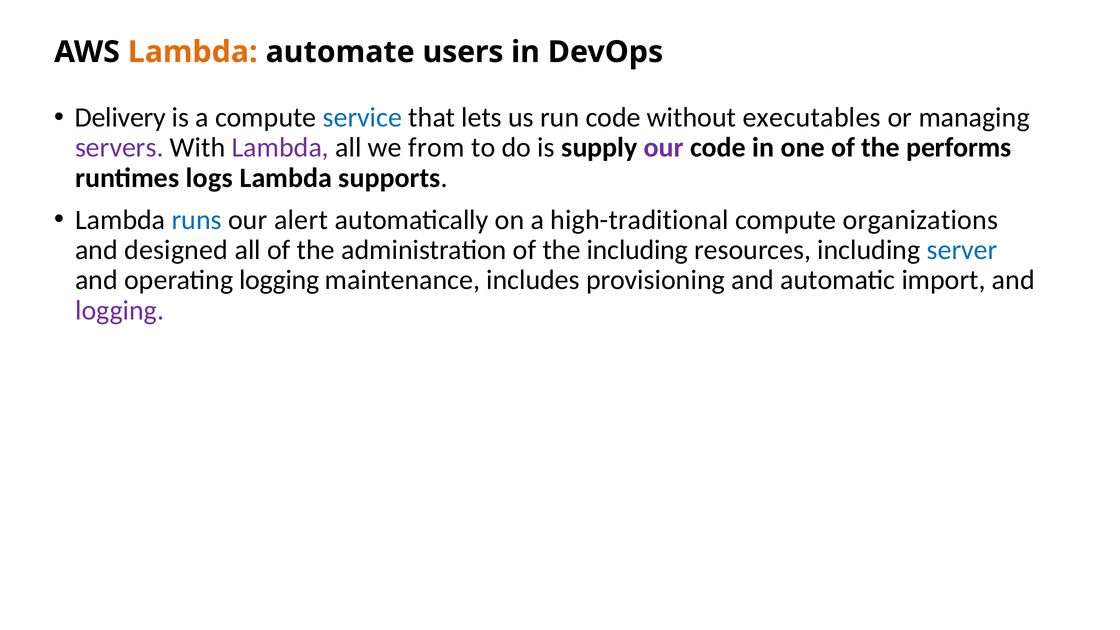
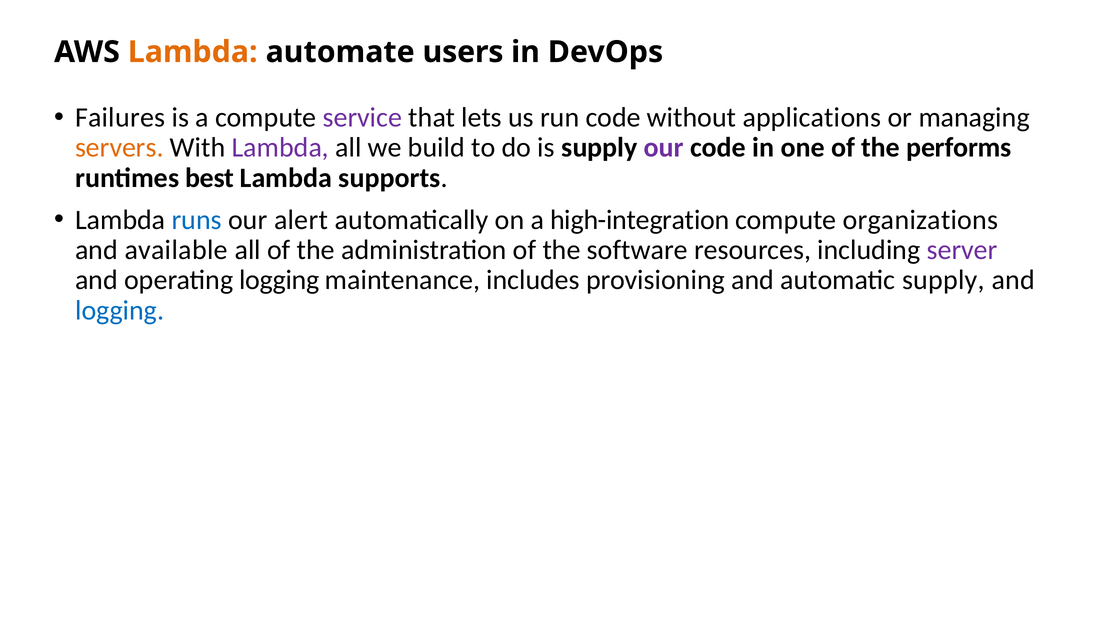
Delivery: Delivery -> Failures (120, 117)
service colour: blue -> purple (362, 117)
executables: executables -> applications (812, 117)
servers colour: purple -> orange (119, 148)
from: from -> build (436, 148)
logs: logs -> best (210, 178)
high-traditional: high-traditional -> high-integration (640, 220)
designed: designed -> available (176, 250)
the including: including -> software (637, 250)
server colour: blue -> purple (962, 250)
automatic import: import -> supply (943, 280)
logging colour: purple -> blue (120, 310)
